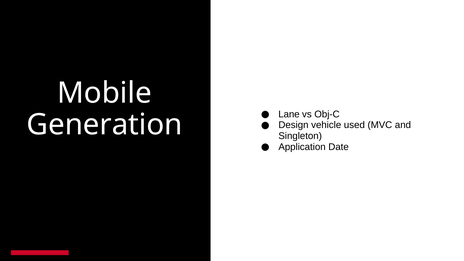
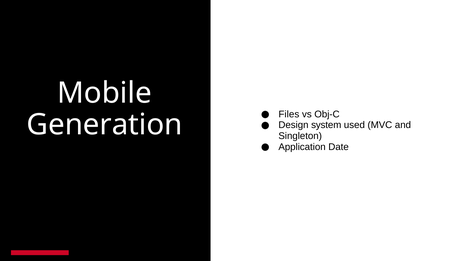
Lane: Lane -> Files (289, 114)
vehicle: vehicle -> system (326, 125)
